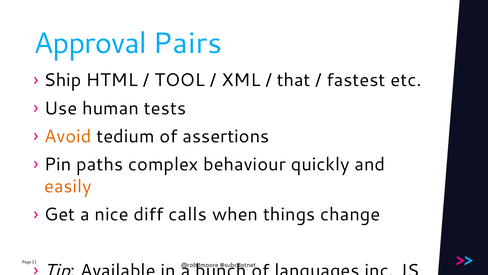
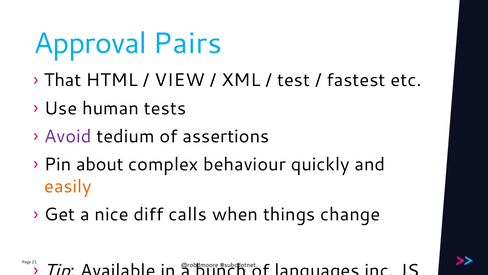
Ship: Ship -> That (63, 80)
TOOL: TOOL -> VIEW (180, 80)
that: that -> test (294, 80)
Avoid colour: orange -> purple (68, 136)
paths: paths -> about (100, 164)
